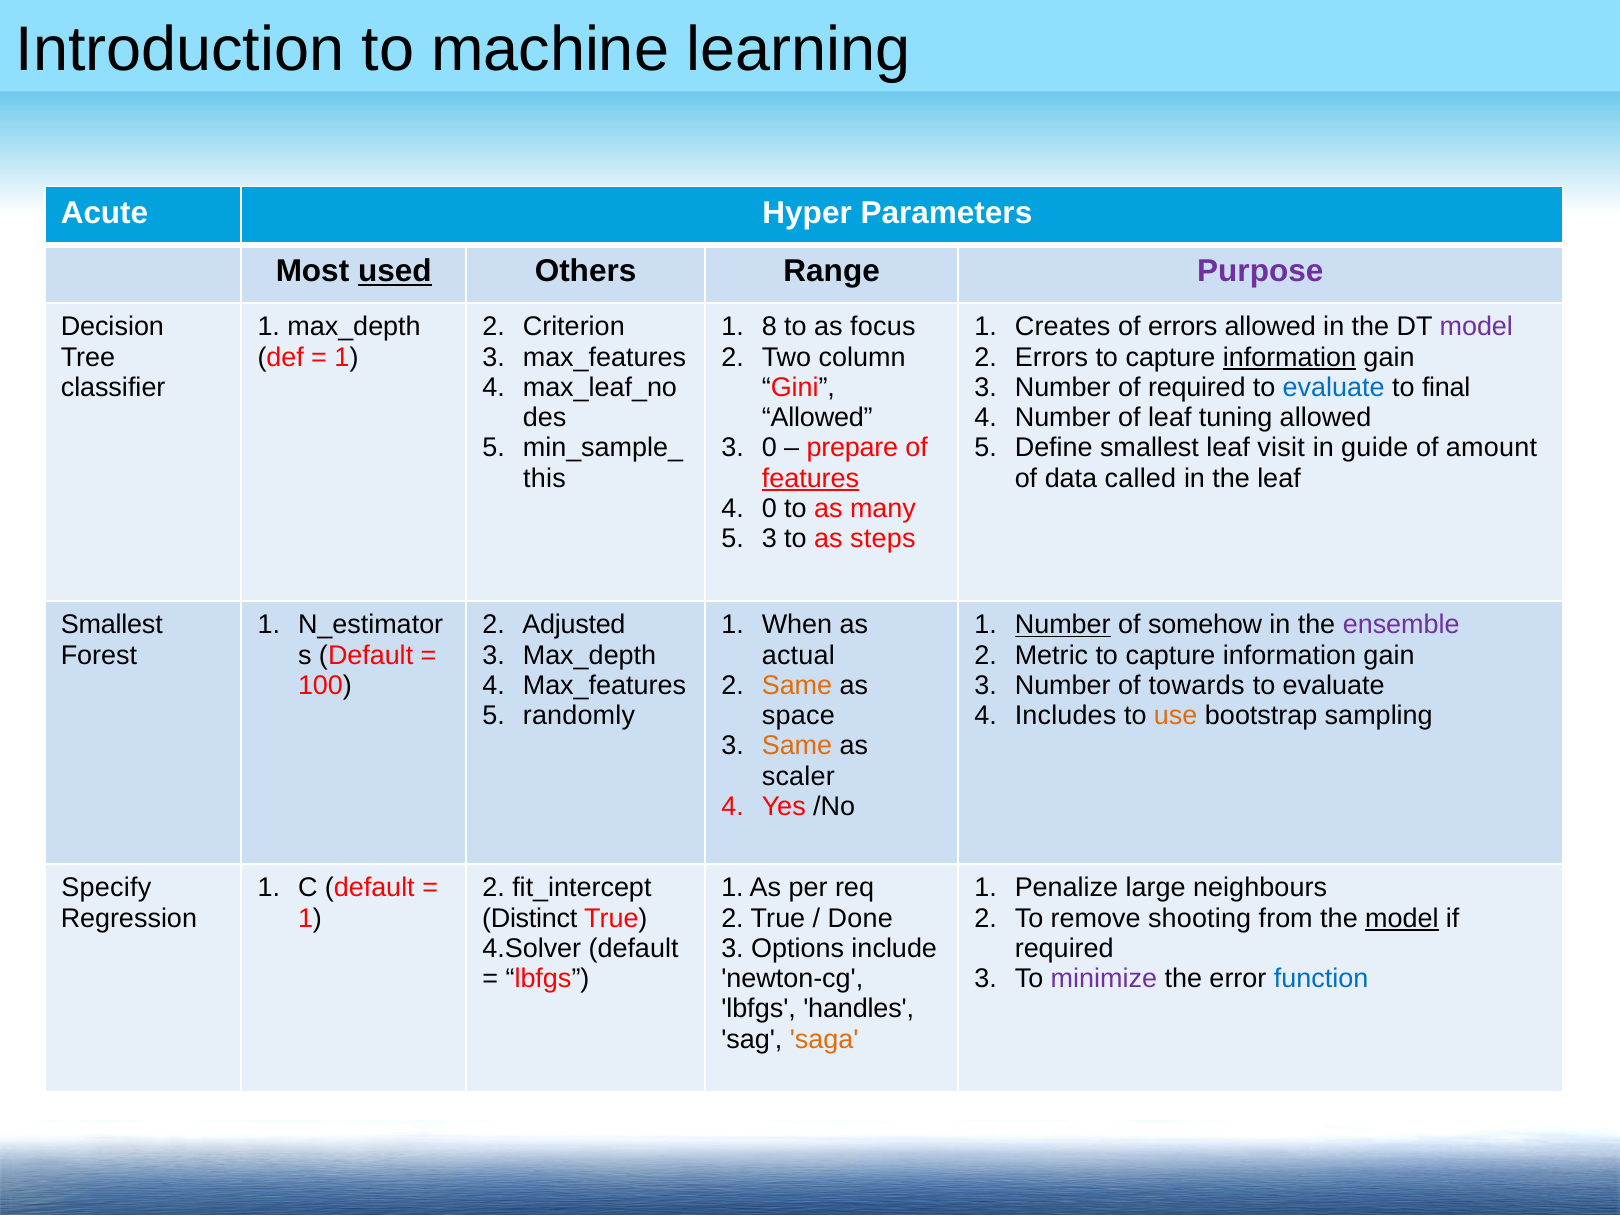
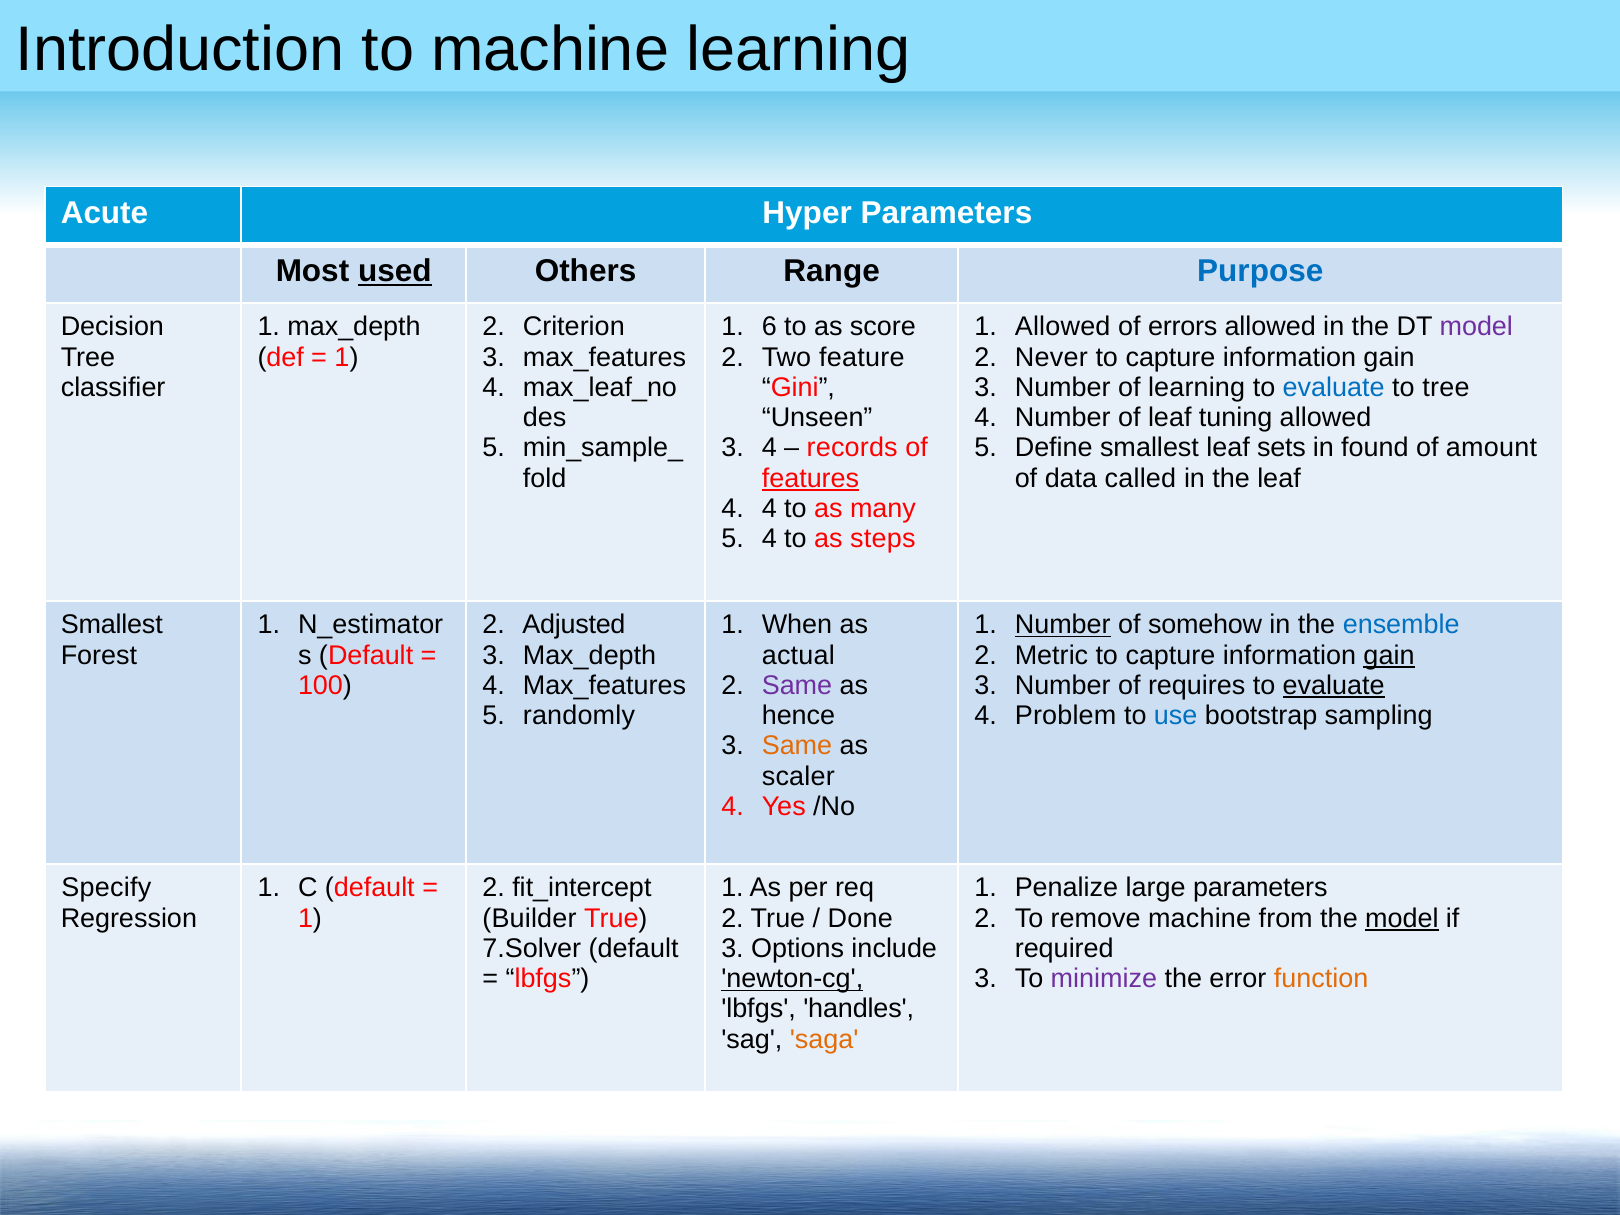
Purpose colour: purple -> blue (1260, 271)
8: 8 -> 6 (769, 327)
focus: focus -> score (883, 327)
1 Creates: Creates -> Allowed (1063, 327)
column: column -> feature (862, 357)
2 Errors: Errors -> Never (1051, 357)
information underline: present -> none (1289, 357)
of required: required -> learning (1197, 388)
to final: final -> tree (1446, 388)
Allowed: Allowed -> Unseen (817, 418)
3 0: 0 -> 4 (769, 448)
prepare: prepare -> records (852, 448)
visit: visit -> sets (1281, 448)
guide: guide -> found (1375, 448)
this: this -> fold (545, 478)
0: 0 -> 4 (769, 508)
3: 3 -> 4 (769, 539)
ensemble colour: purple -> blue (1401, 625)
gain underline: none -> present (1389, 655)
Same colour: orange -> purple (797, 686)
towards: towards -> requires (1197, 686)
evaluate underline: none -> present (1334, 686)
space: space -> hence (798, 716)
Includes: Includes -> Problem (1066, 716)
use colour: orange -> blue (1176, 716)
large neighbours: neighbours -> parameters (1260, 888)
Distinct: Distinct -> Builder (529, 918)
remove shooting: shooting -> machine (1200, 918)
4.Solver: 4.Solver -> 7.Solver (532, 948)
newton-cg underline: none -> present (792, 979)
function colour: blue -> orange (1321, 979)
